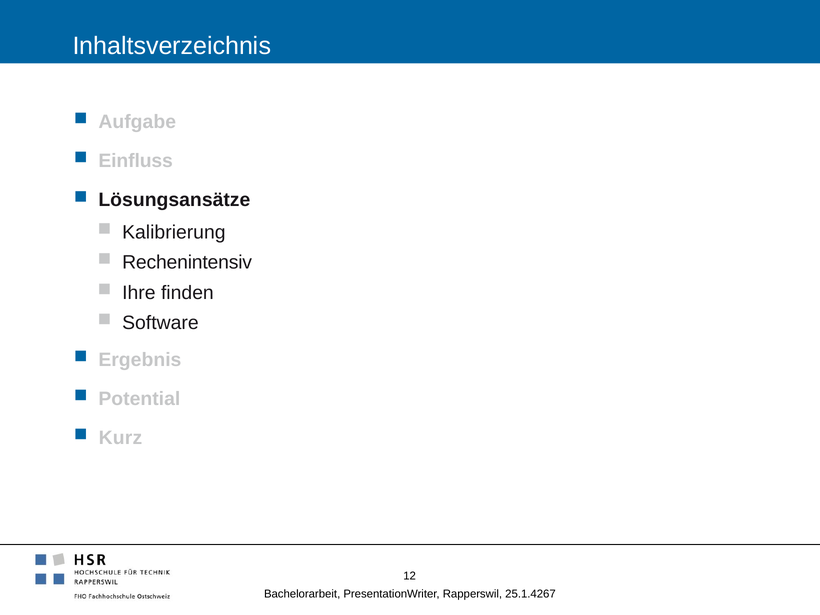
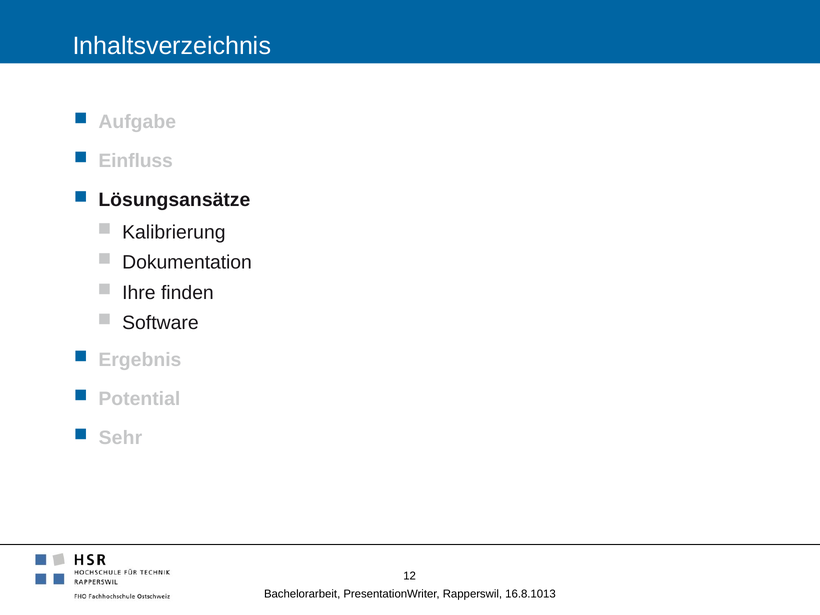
Rechenintensiv: Rechenintensiv -> Dokumentation (187, 263)
Kurz: Kurz -> Sehr (120, 438)
25.1.4267: 25.1.4267 -> 16.8.1013 (530, 594)
